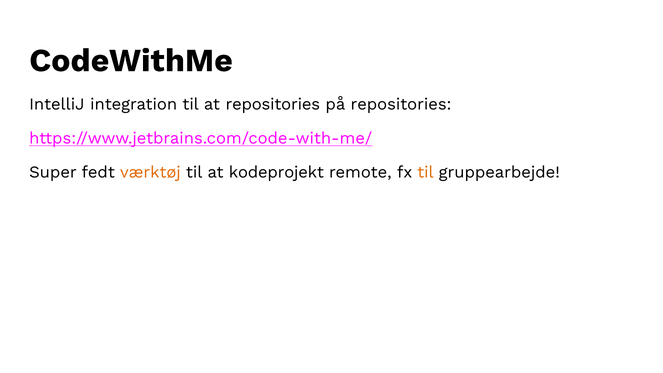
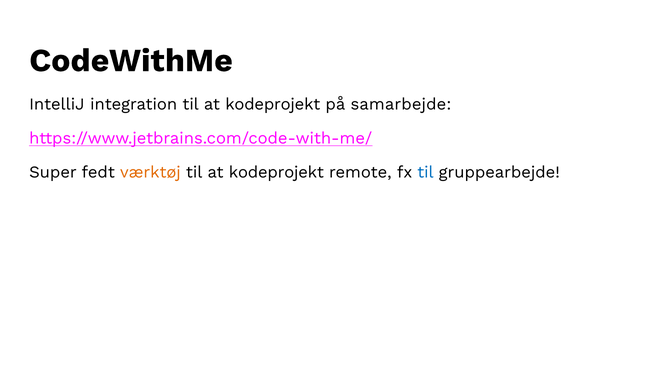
integration til at repositories: repositories -> kodeprojekt (273, 104)
på repositories: repositories -> samarbejde (401, 104)
til colour: orange -> blue (425, 172)
